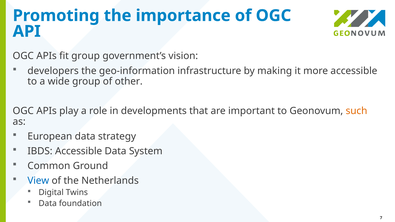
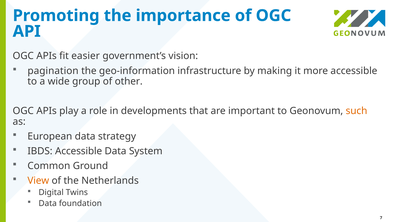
fit group: group -> easier (86, 56)
developers: developers -> pagination (53, 71)
View colour: blue -> orange (38, 181)
